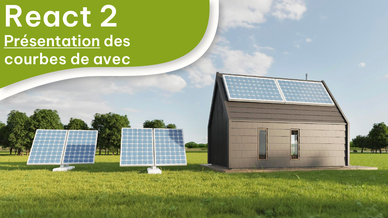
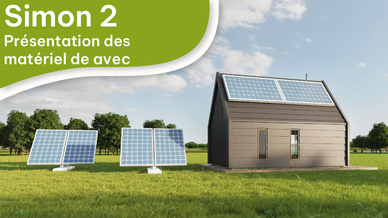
React: React -> Simon (48, 17)
Présentation underline: present -> none (52, 41)
courbes: courbes -> matériel (35, 60)
